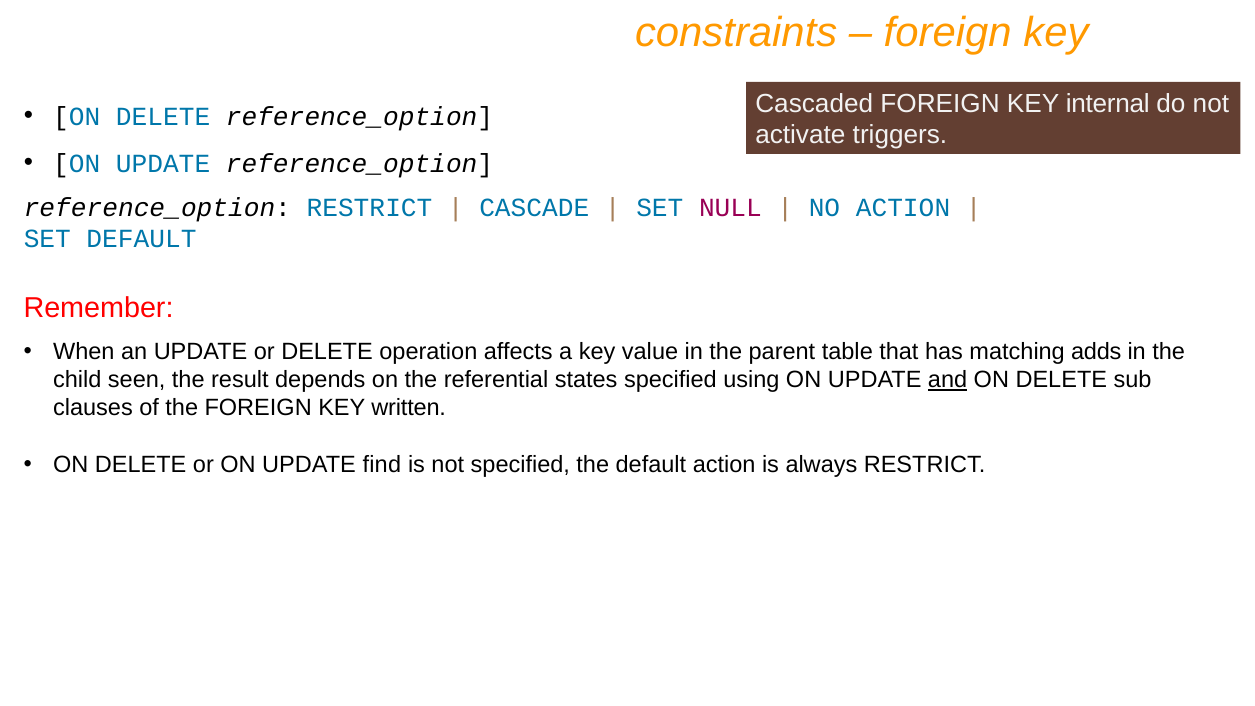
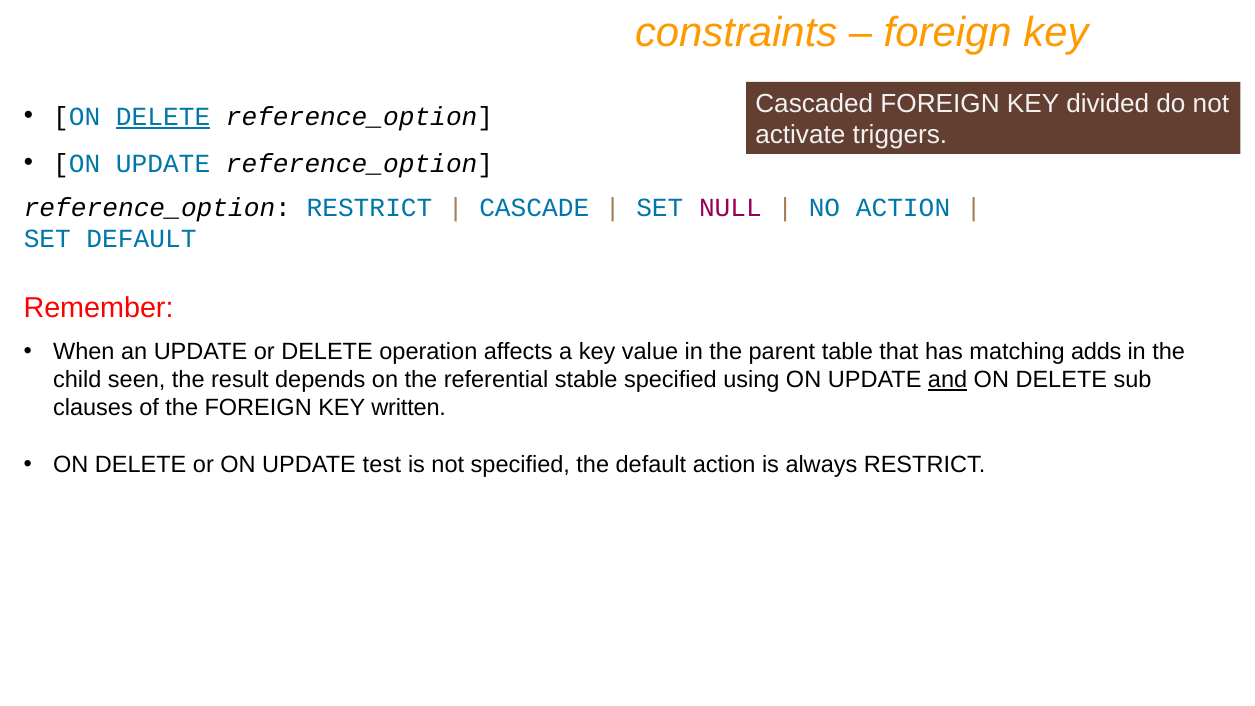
internal: internal -> divided (1108, 104)
DELETE underline: none -> present (163, 117)
states: states -> stable (586, 380)
find: find -> test (382, 464)
